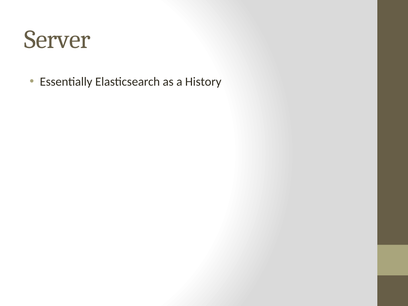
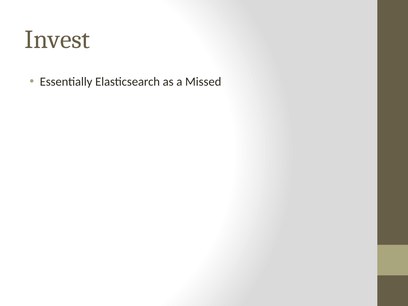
Server: Server -> Invest (57, 40)
History: History -> Missed (203, 82)
